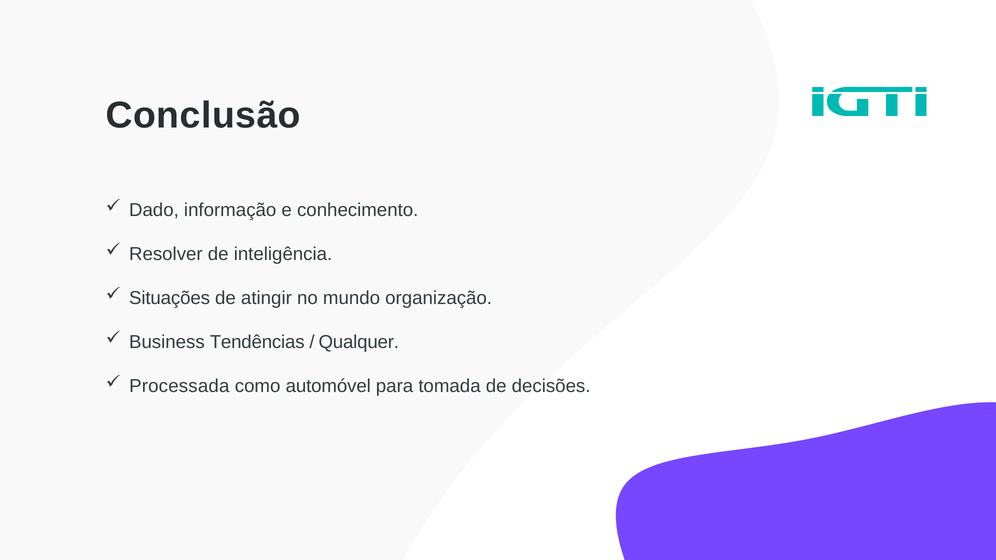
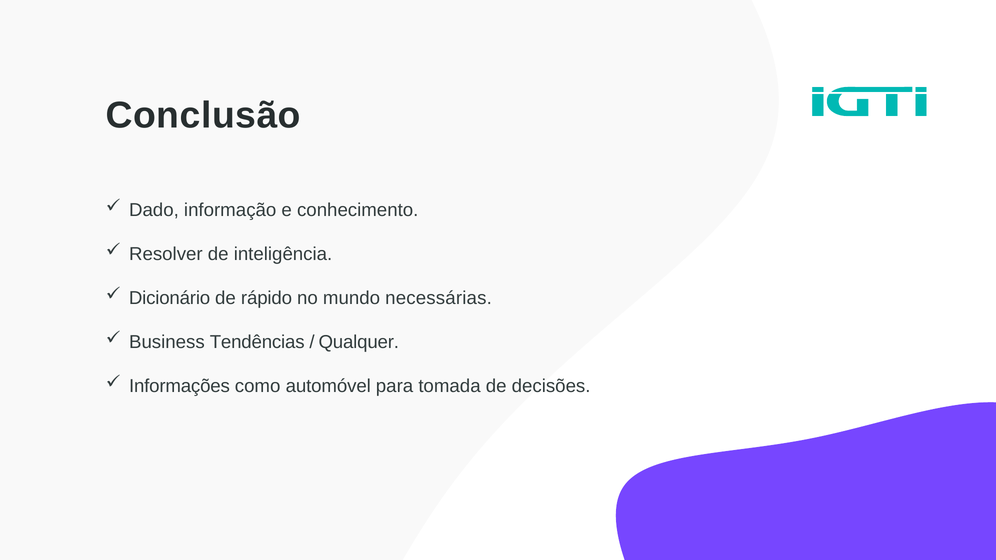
Situações: Situações -> Dicionário (170, 298)
atingir: atingir -> rápido (267, 298)
organização: organização -> necessárias (439, 298)
Processada: Processada -> Informações (179, 386)
